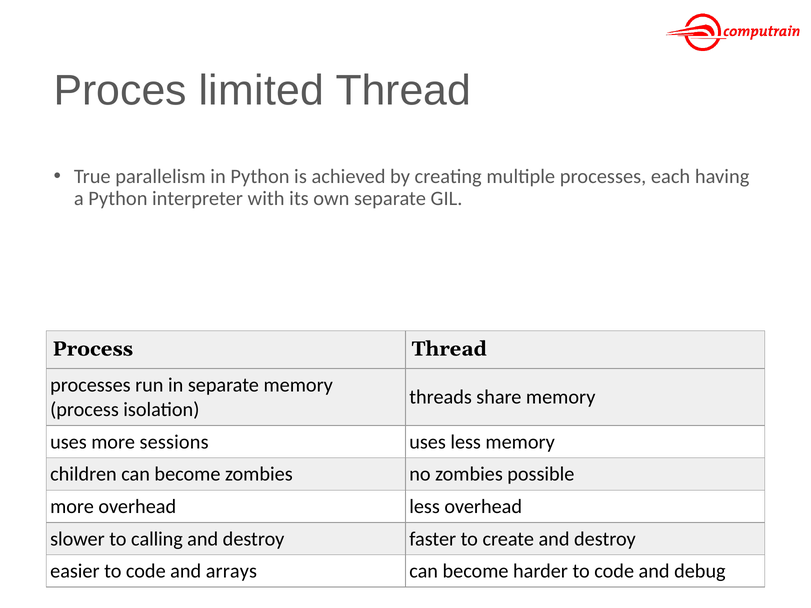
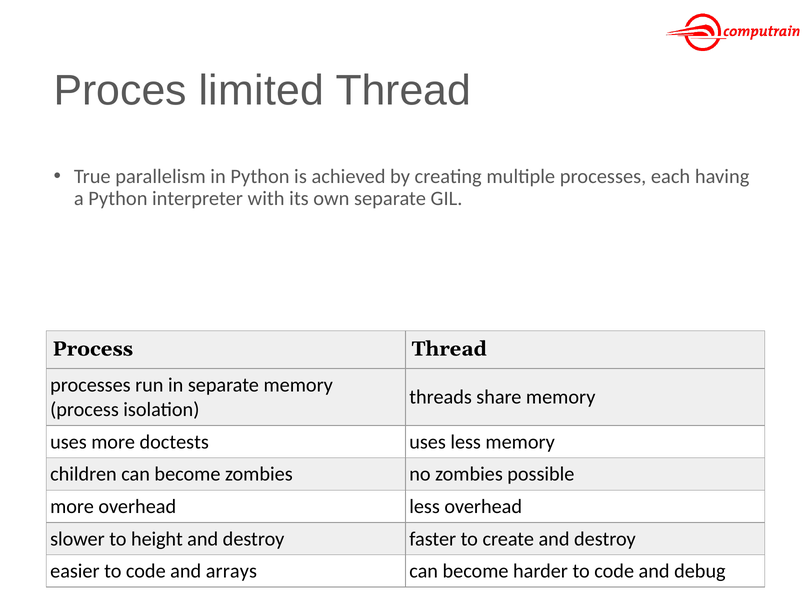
sessions: sessions -> doctests (174, 442)
calling: calling -> height (157, 539)
